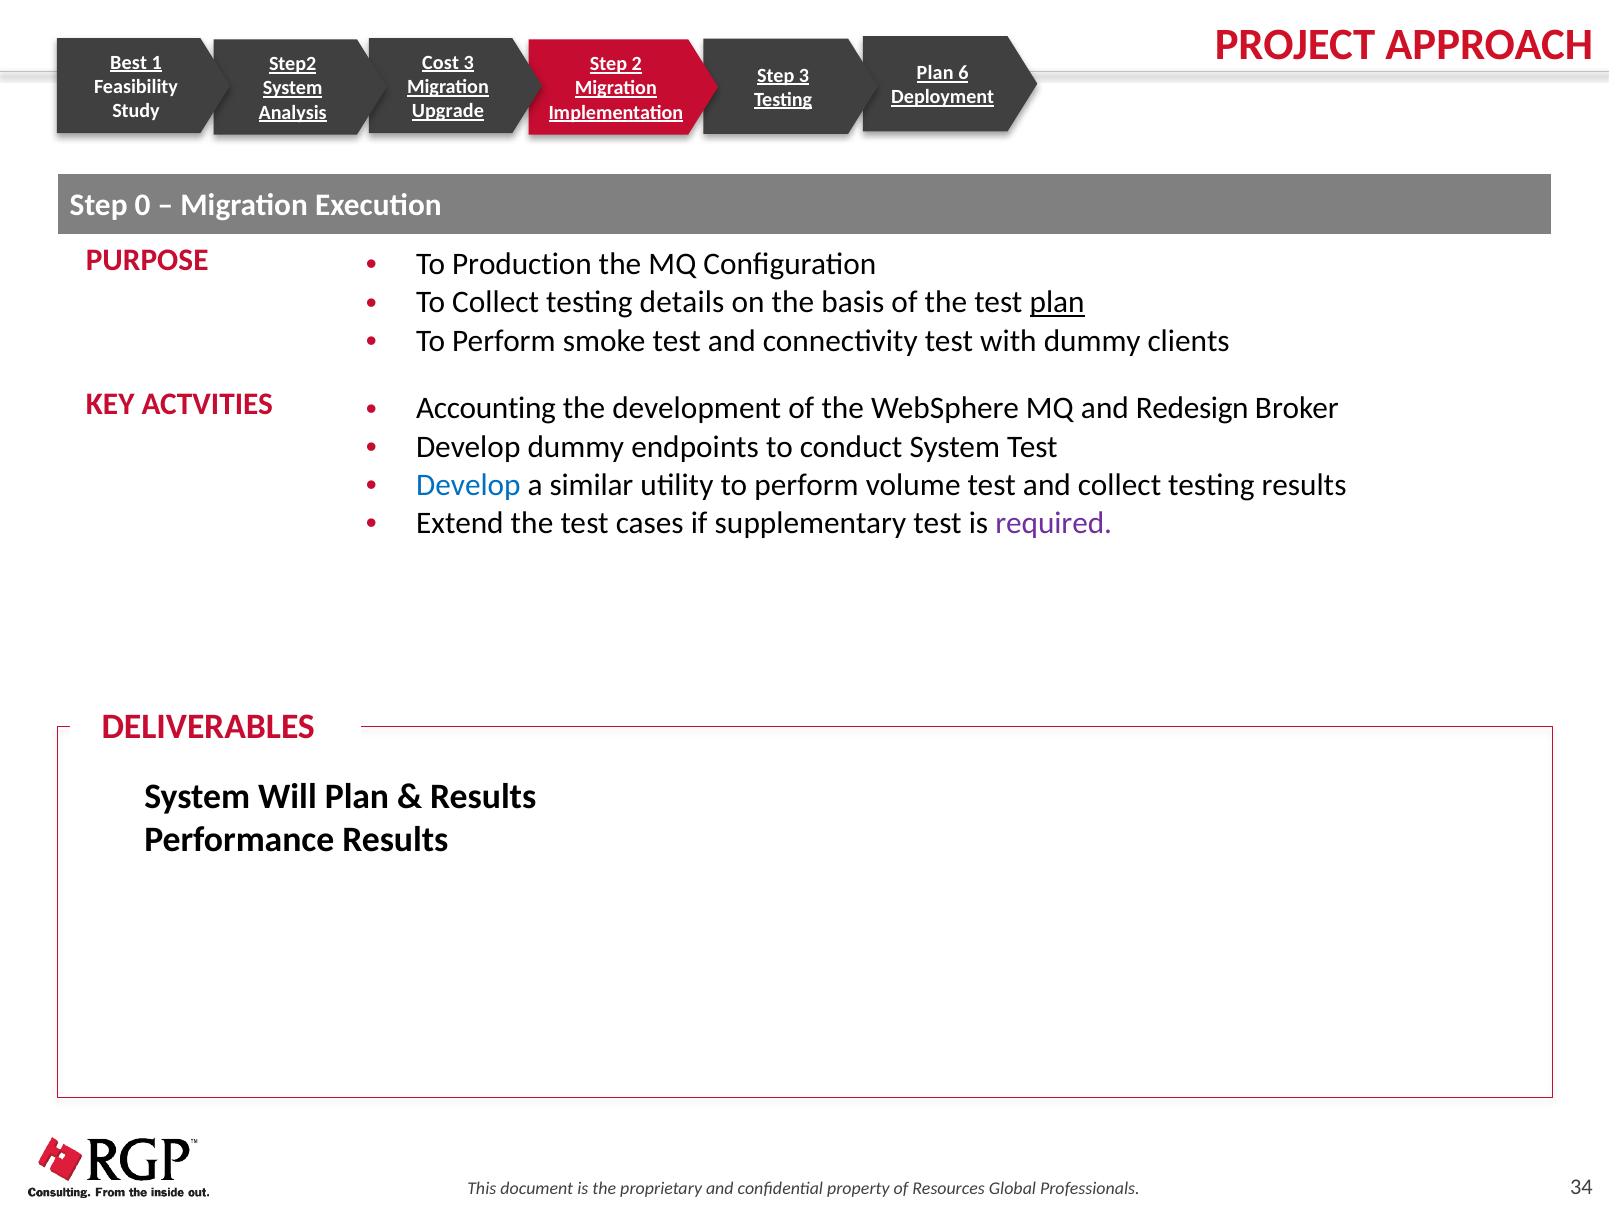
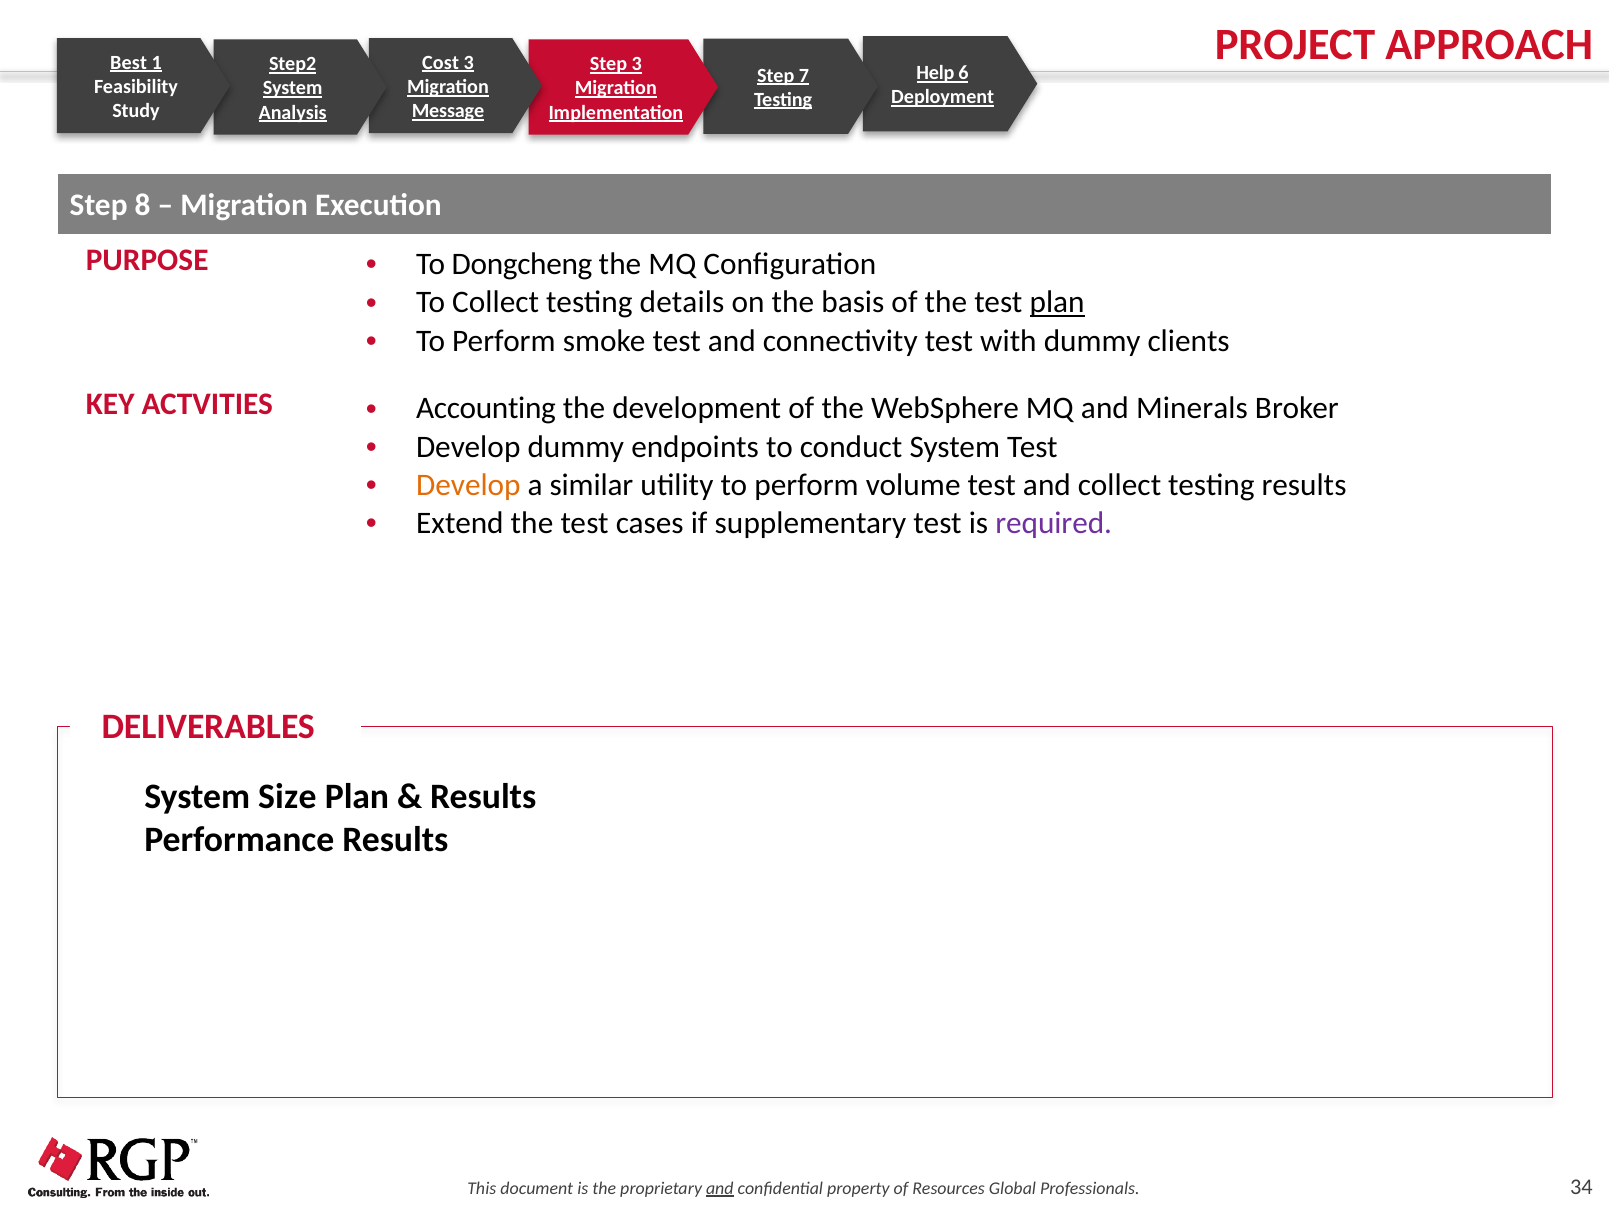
Step 2: 2 -> 3 (637, 64)
Plan: Plan -> Help (935, 73)
Step 3: 3 -> 7 (804, 76)
Upgrade: Upgrade -> Message (448, 111)
0: 0 -> 8 (142, 205)
Production: Production -> Dongcheng (522, 264)
Redesign: Redesign -> Minerals (1192, 409)
Develop colour: blue -> orange (468, 485)
Will: Will -> Size (287, 796)
and underline: none -> present (720, 1188)
